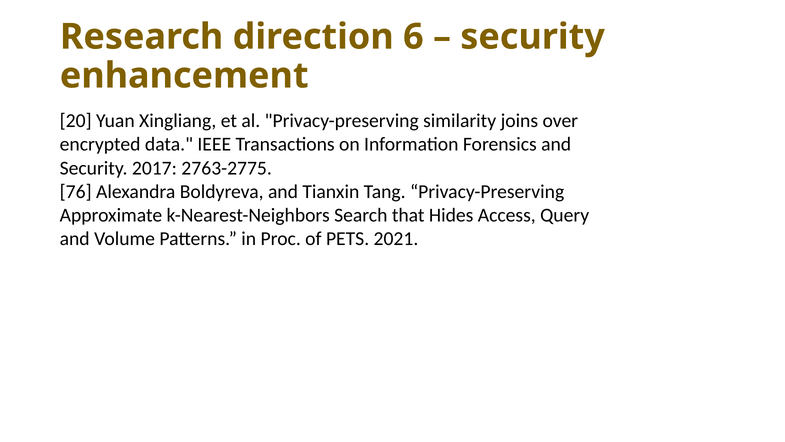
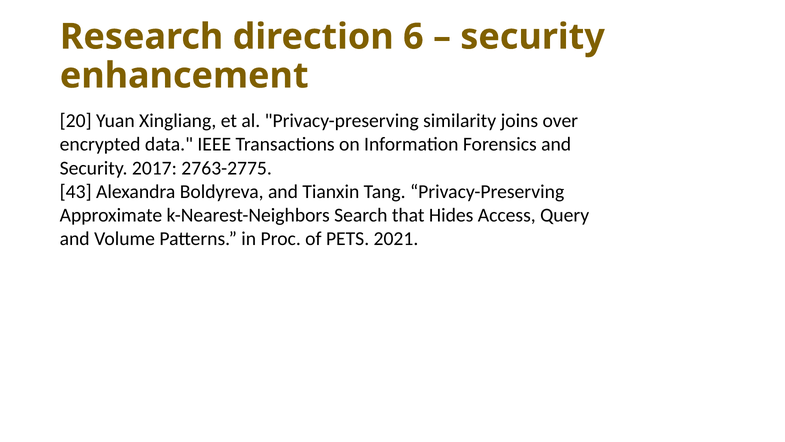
76: 76 -> 43 (76, 191)
